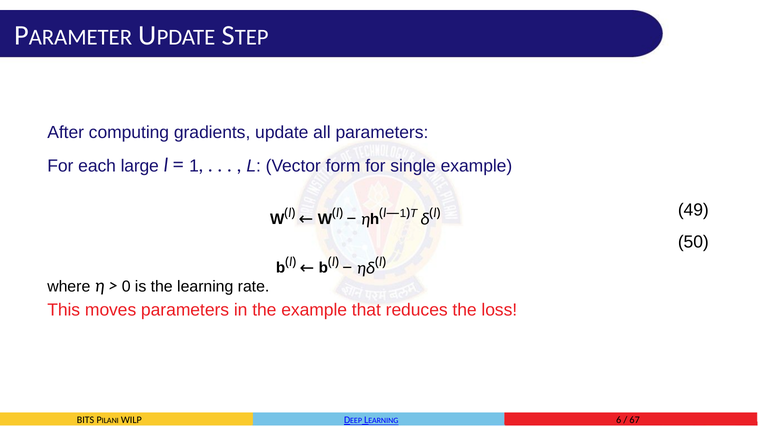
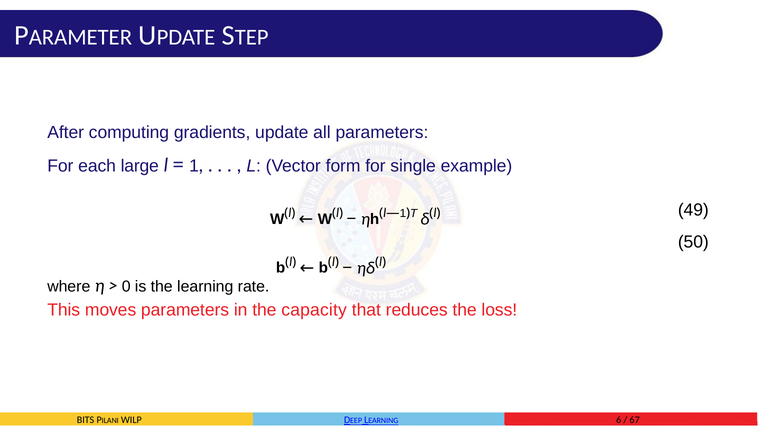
the example: example -> capacity (314, 311)
